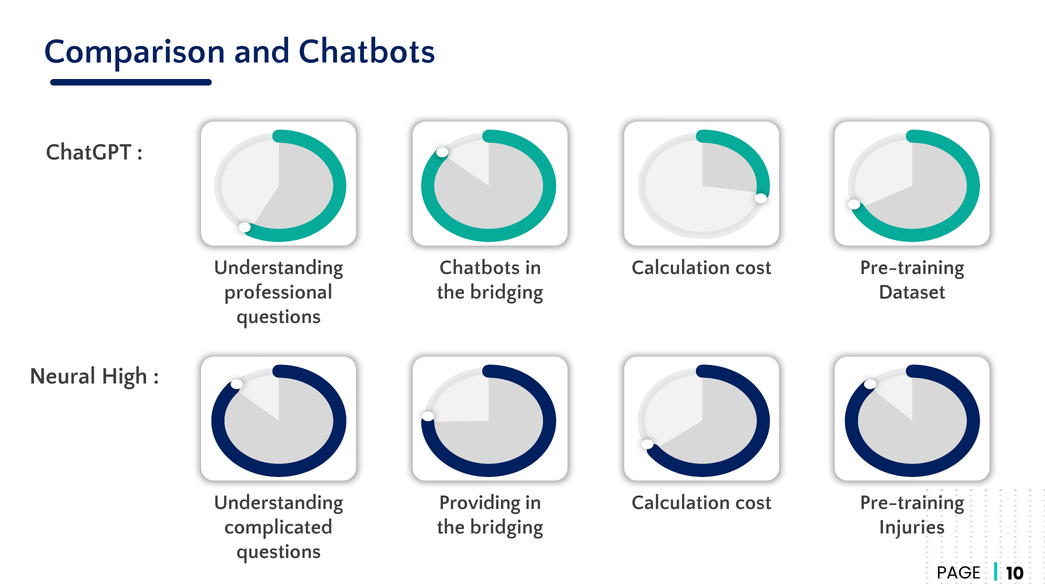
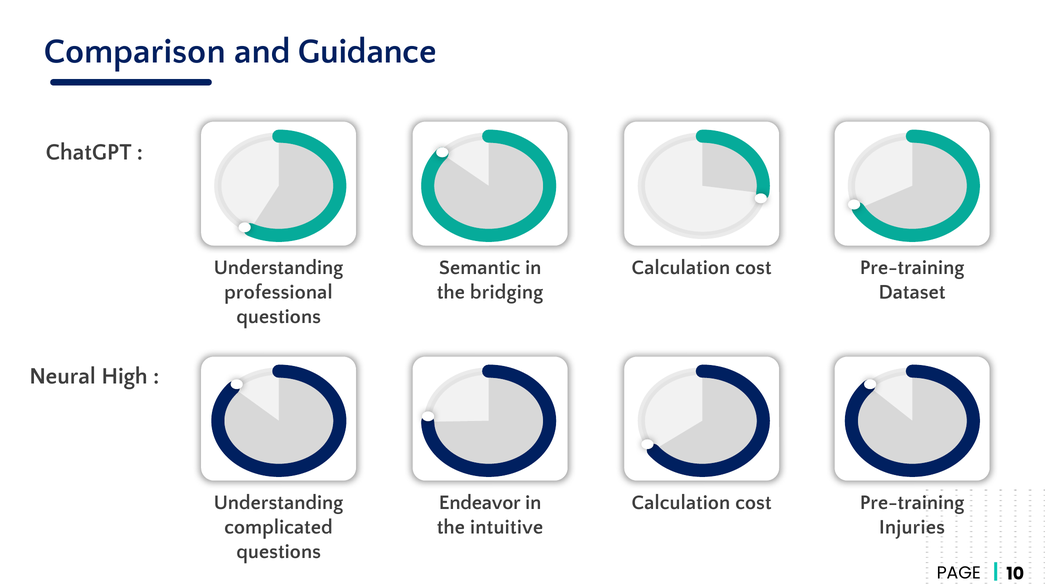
and Chatbots: Chatbots -> Guidance (367, 51)
Chatbots: Chatbots -> Semantic (480, 268)
Providing: Providing -> Endeavor (480, 503)
bridging: bridging -> intuitive (507, 527)
